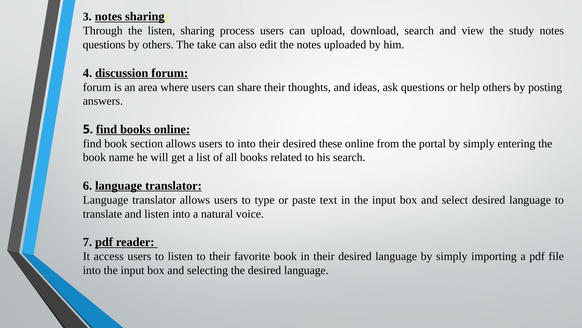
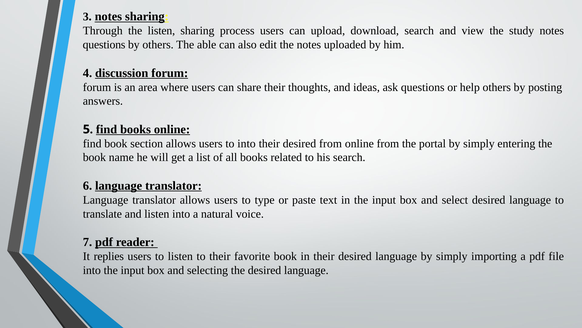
take: take -> able (207, 45)
desired these: these -> from (331, 143)
access: access -> replies (109, 256)
